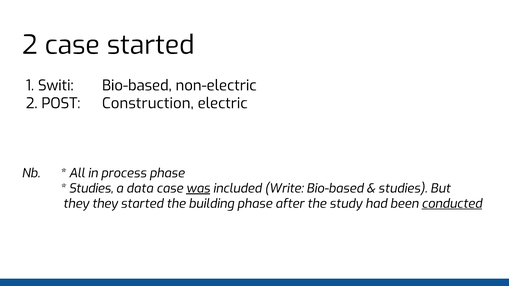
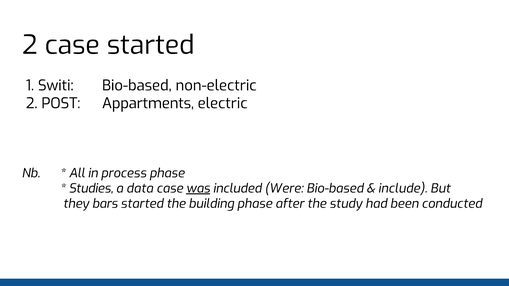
Construction: Construction -> Appartments (148, 103)
Write: Write -> Were (284, 189)
studies: studies -> include (403, 189)
they they: they -> bars (105, 204)
conducted underline: present -> none (452, 204)
